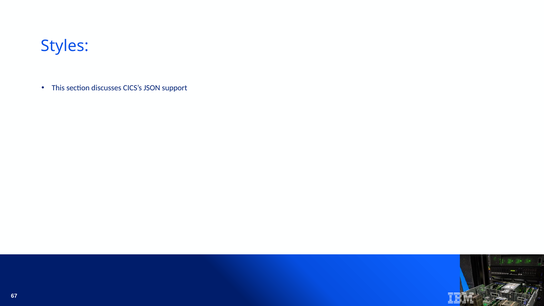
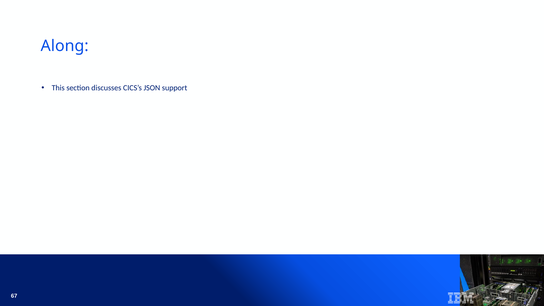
Styles: Styles -> Along (65, 46)
